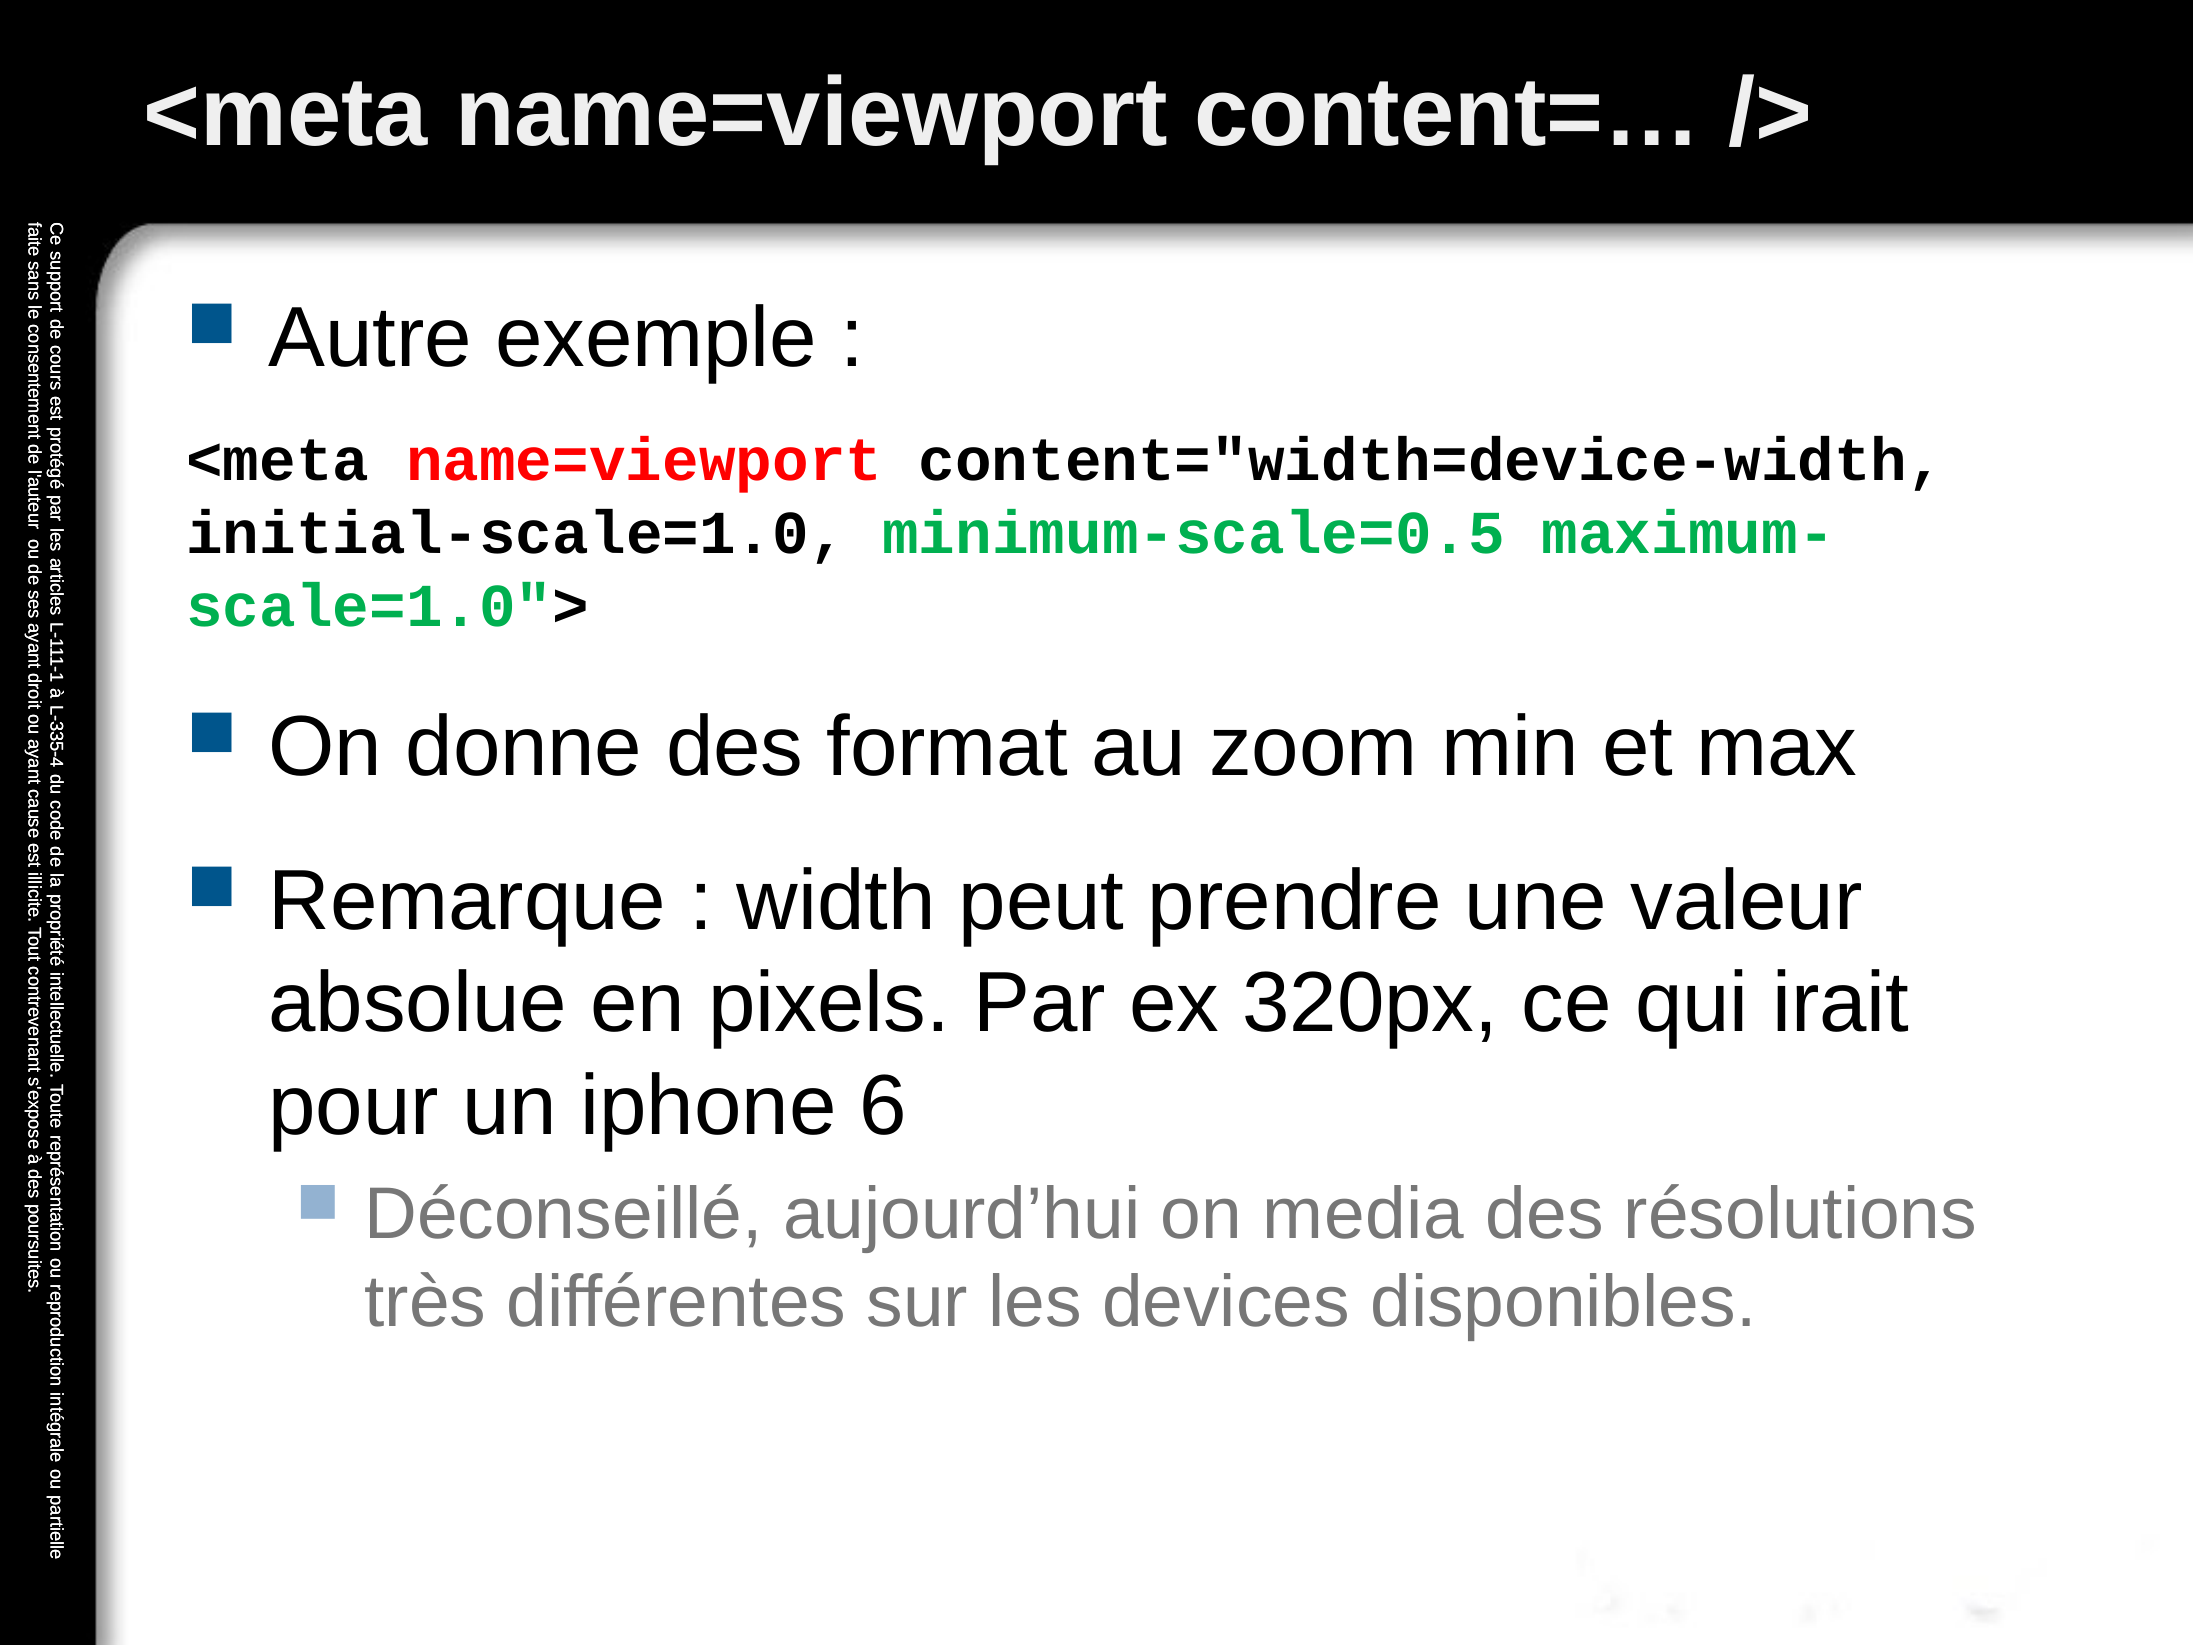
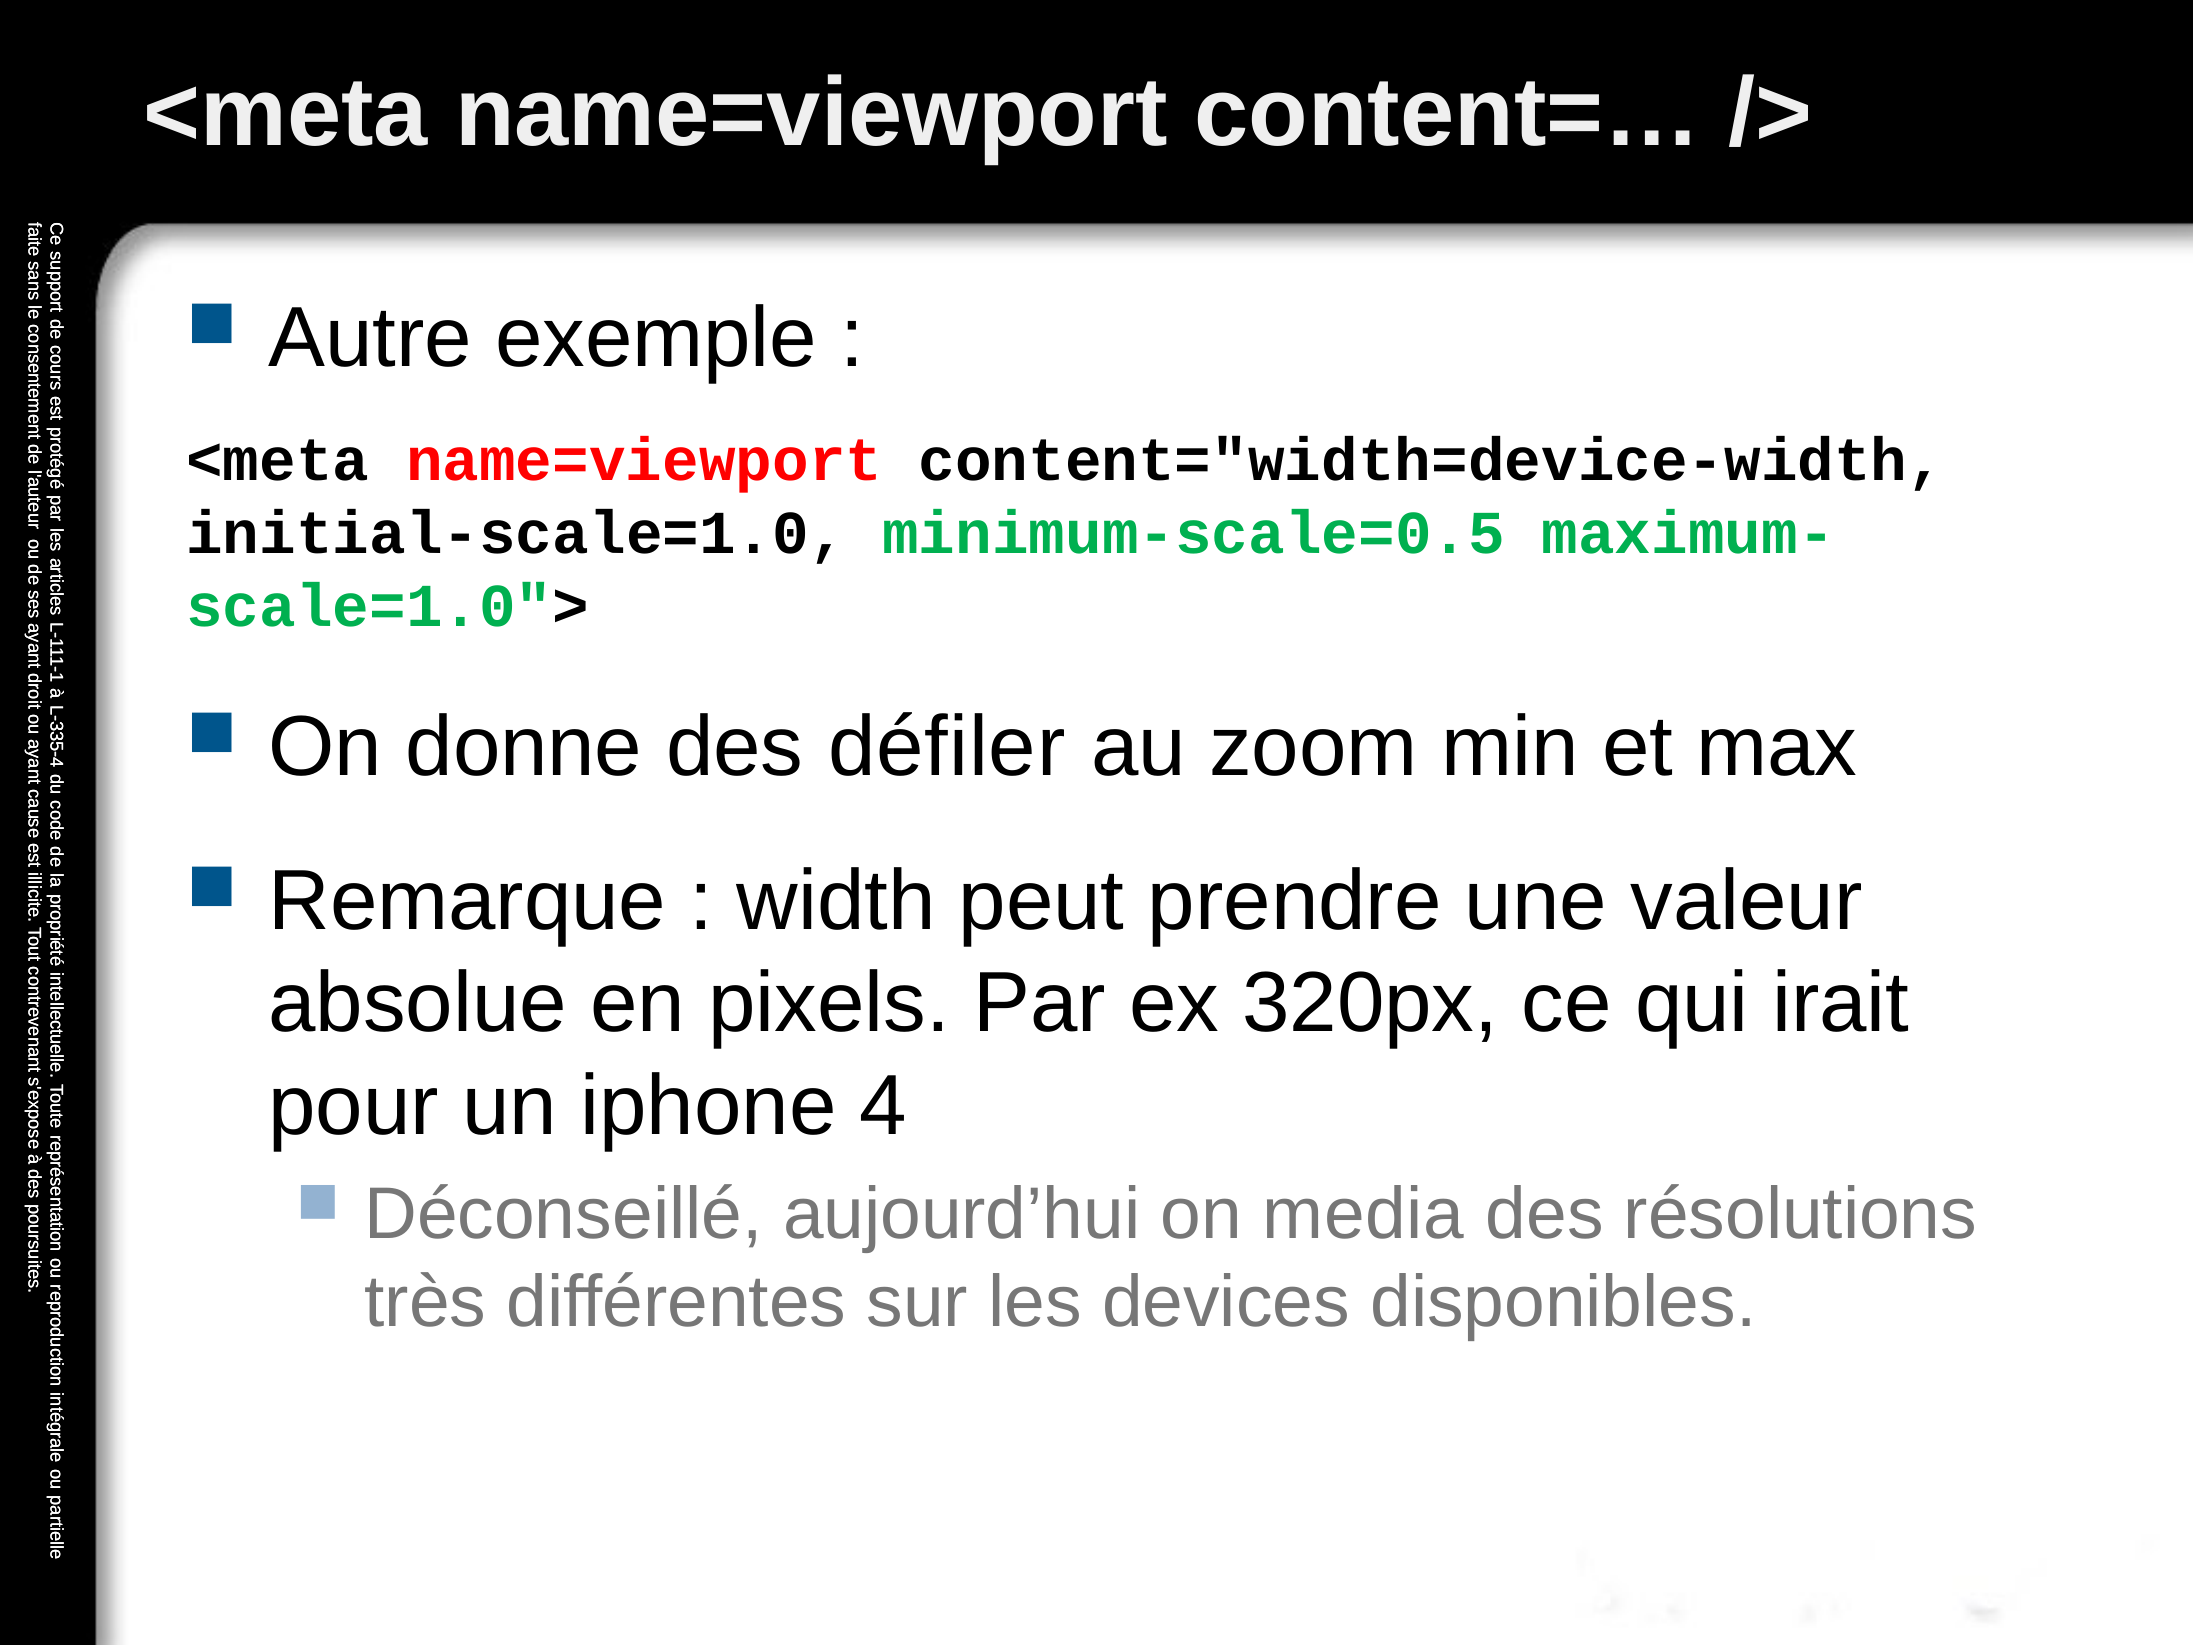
format: format -> défiler (947, 747)
iphone 6: 6 -> 4 (884, 1106)
